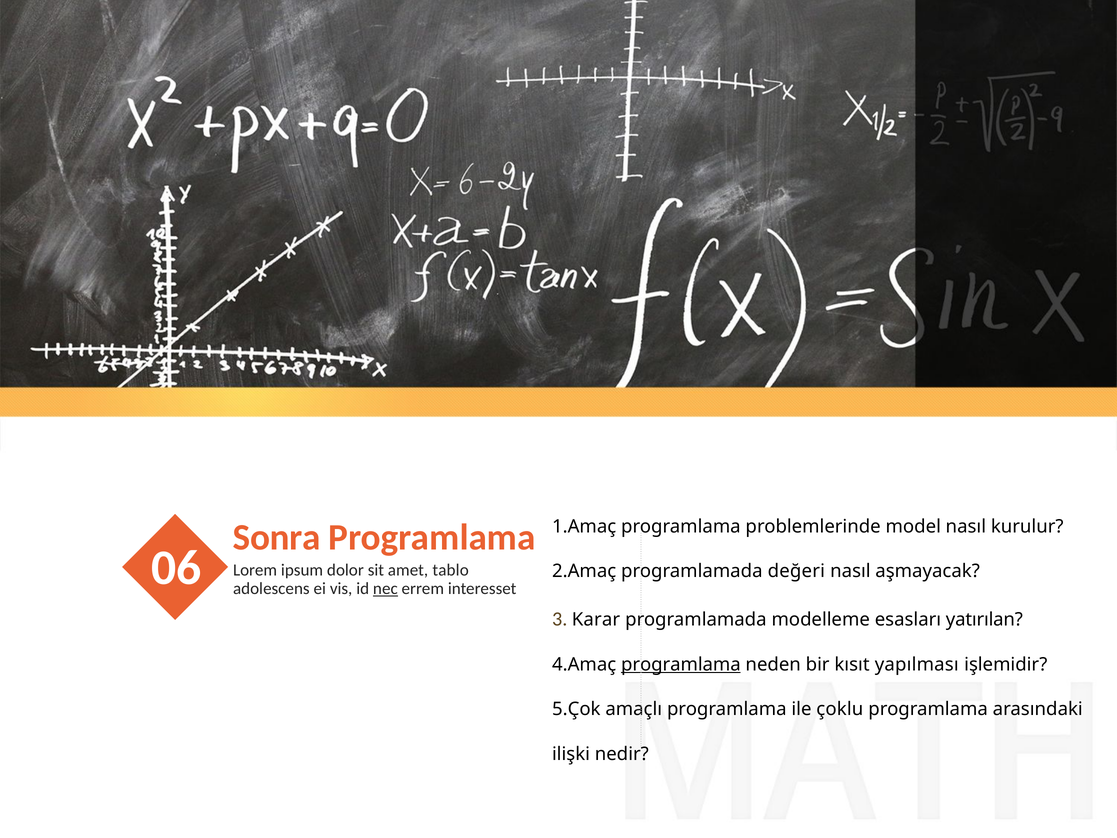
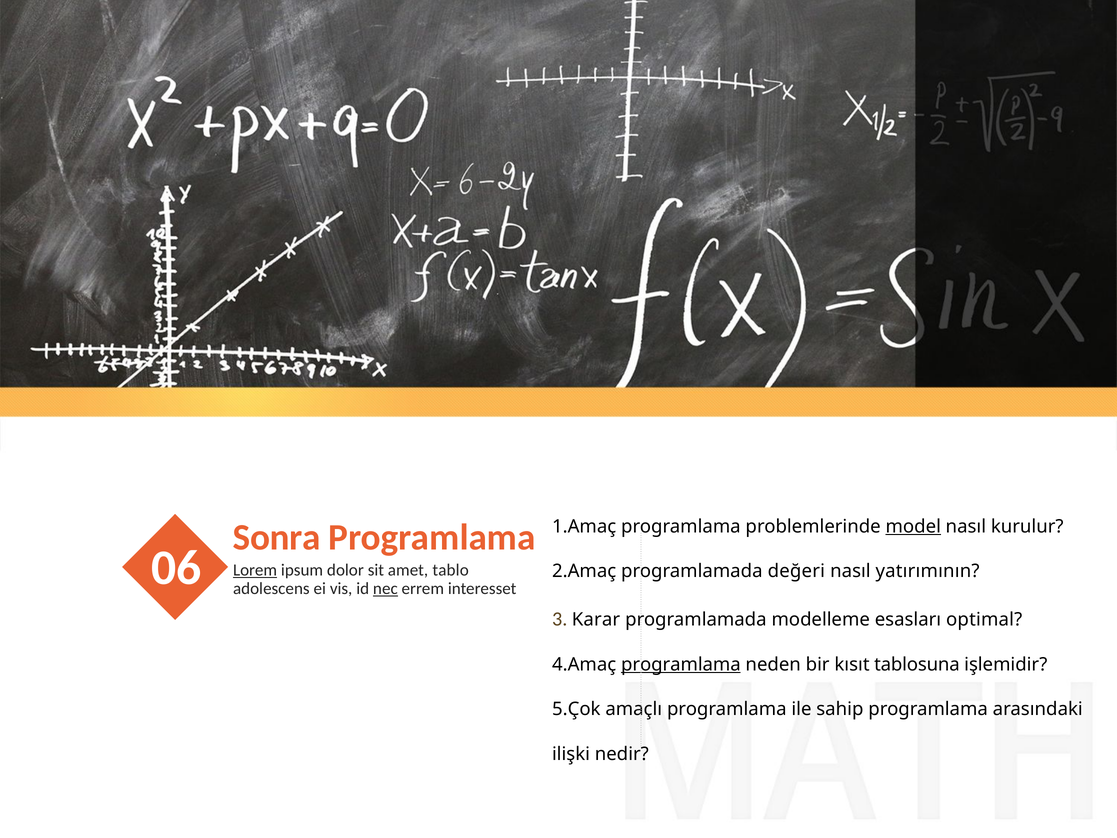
model underline: none -> present (913, 526)
Lorem underline: none -> present (255, 570)
aşmayacak: aşmayacak -> yatırımının (928, 571)
yatırılan: yatırılan -> optimal (984, 619)
yapılması: yapılması -> tablosuna (917, 664)
çoklu: çoklu -> sahip (840, 709)
